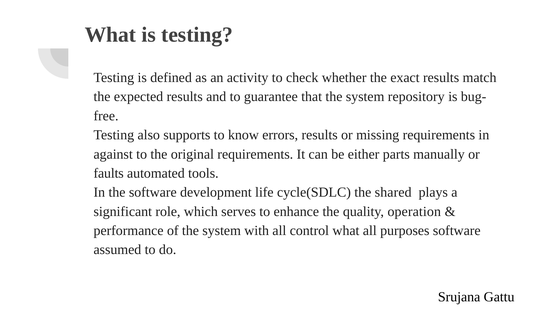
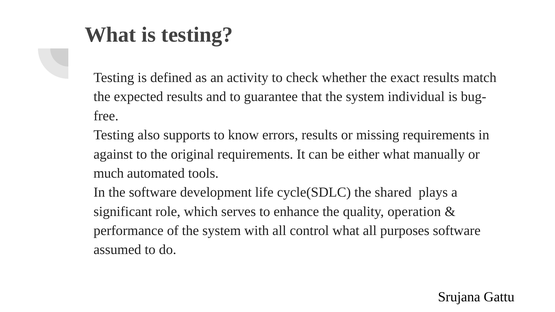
repository: repository -> individual (416, 97)
either parts: parts -> what (396, 154)
faults: faults -> much (109, 173)
